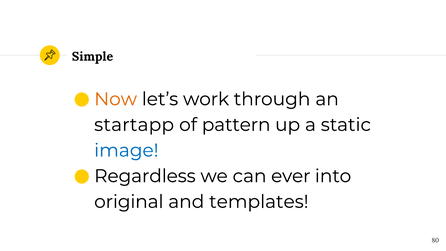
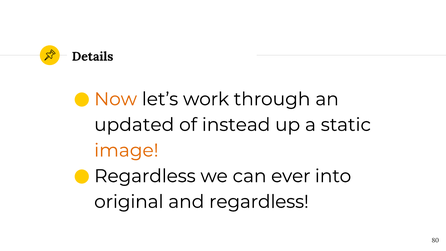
Simple: Simple -> Details (93, 56)
startapp: startapp -> updated (134, 125)
pattern: pattern -> instead (236, 125)
image colour: blue -> orange (126, 150)
and templates: templates -> regardless (259, 202)
